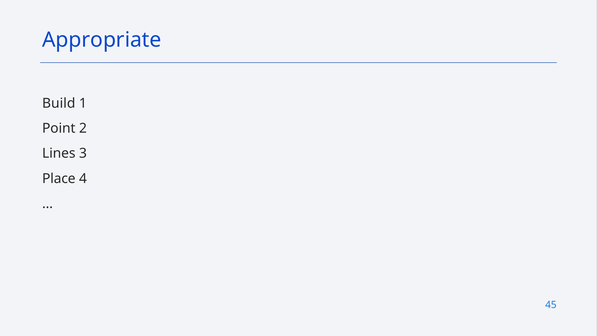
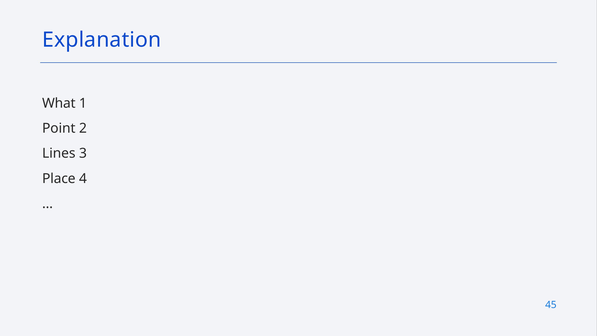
Appropriate: Appropriate -> Explanation (102, 40)
Build: Build -> What (59, 103)
